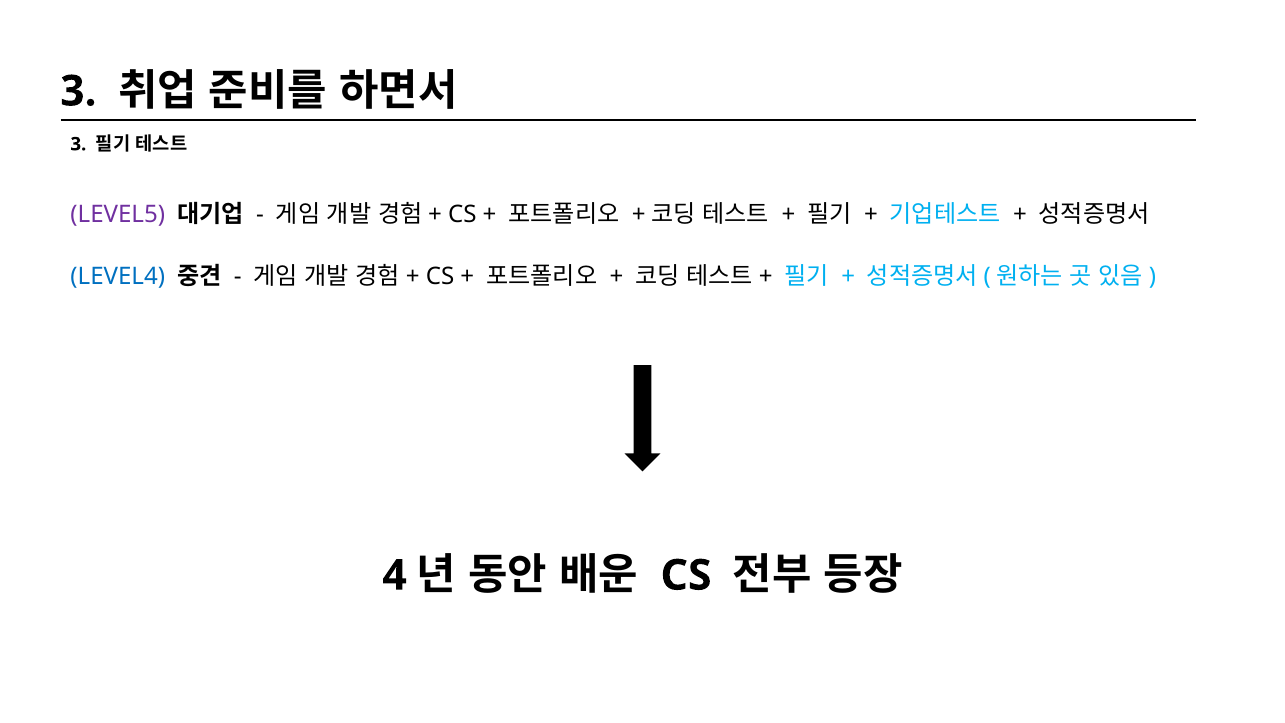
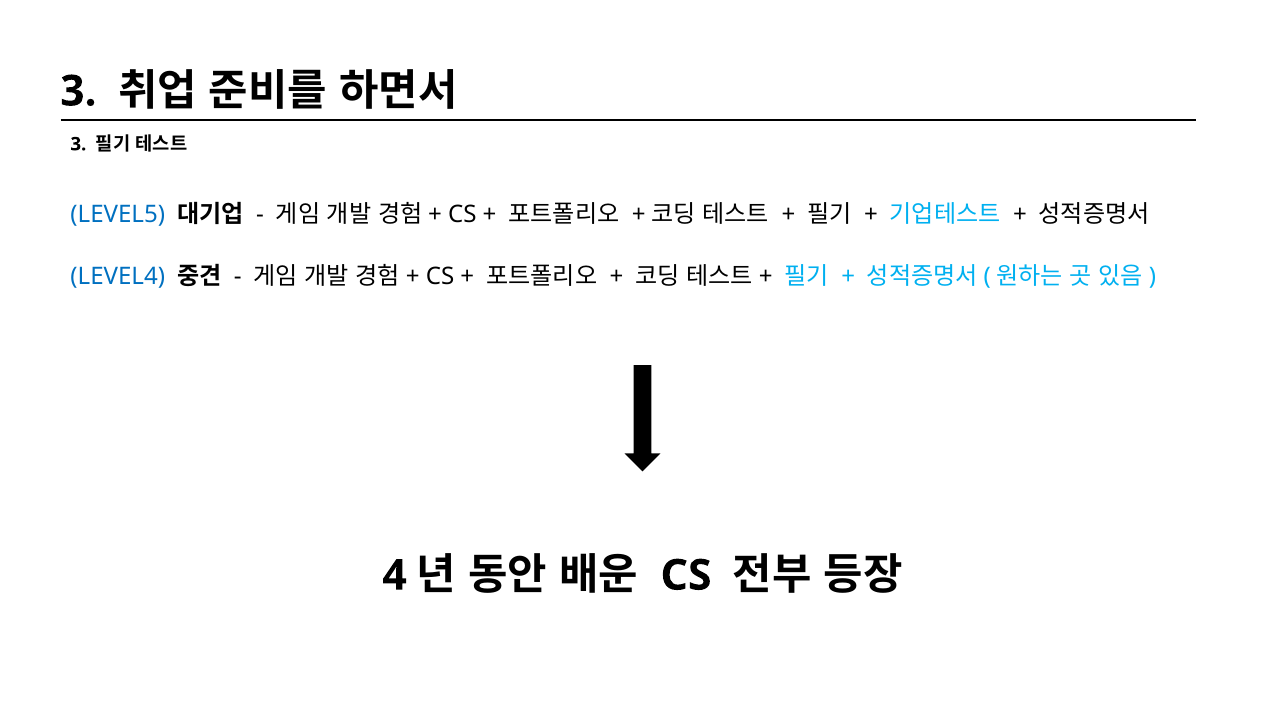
LEVEL5 colour: purple -> blue (118, 215)
